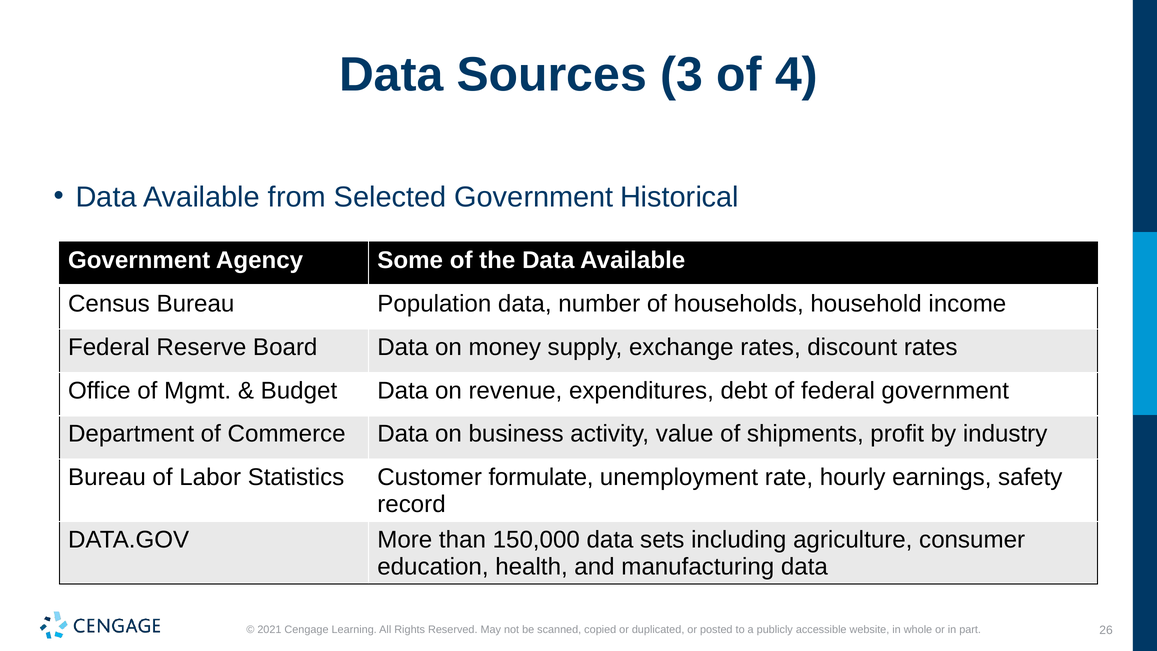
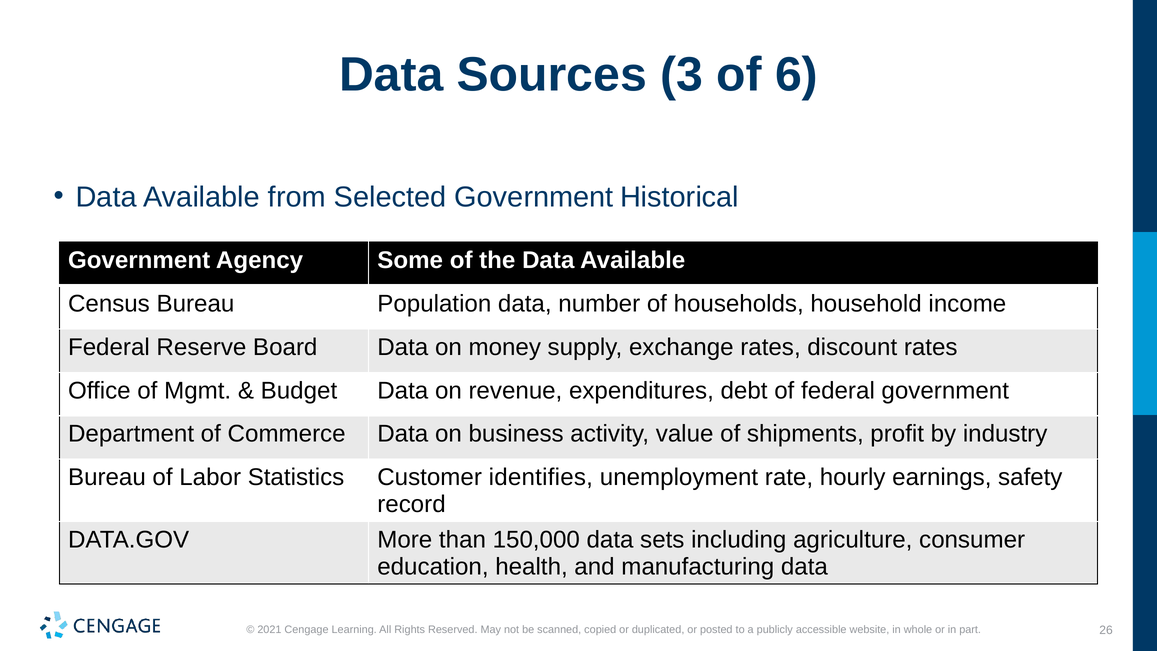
4: 4 -> 6 (797, 75)
formulate: formulate -> identifies (541, 477)
